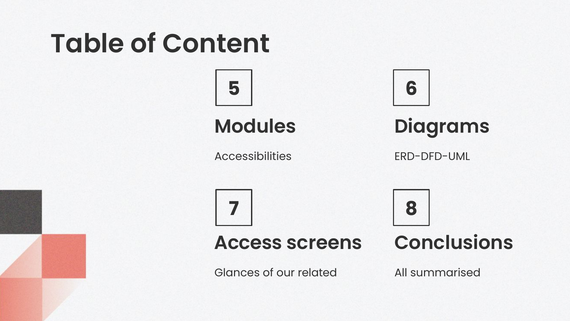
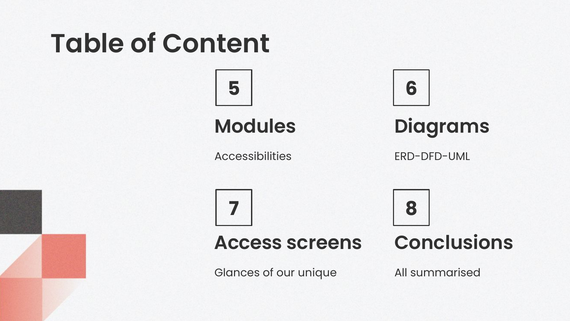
related: related -> unique (317, 273)
